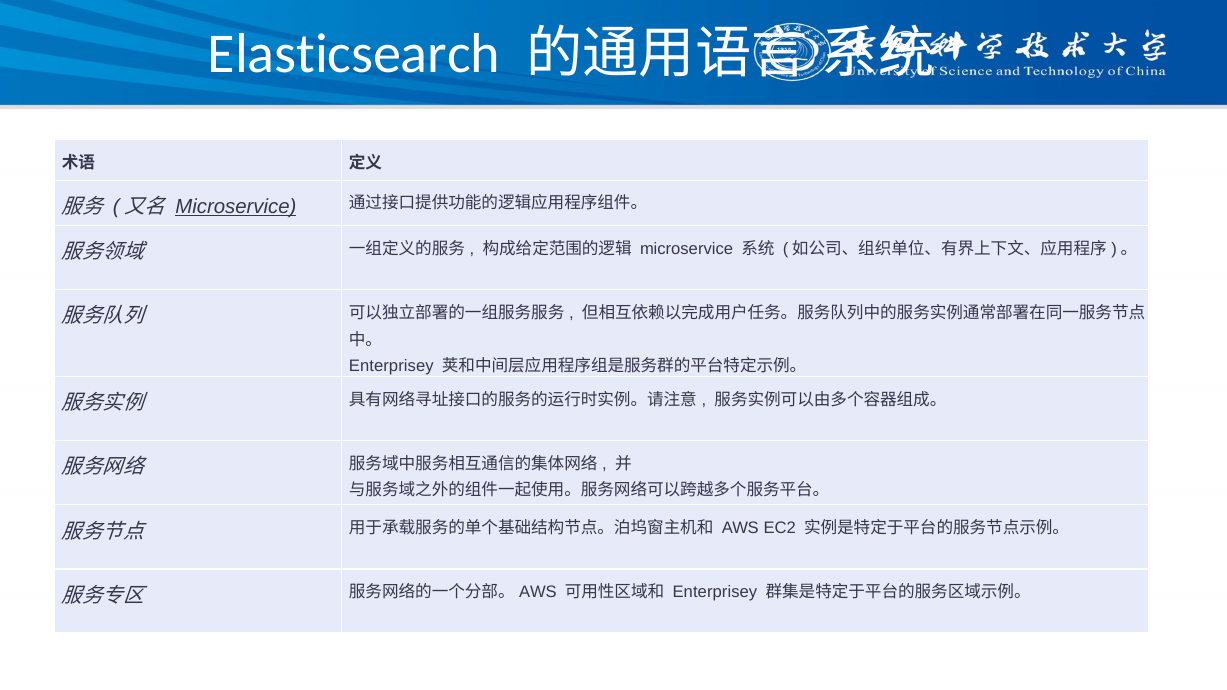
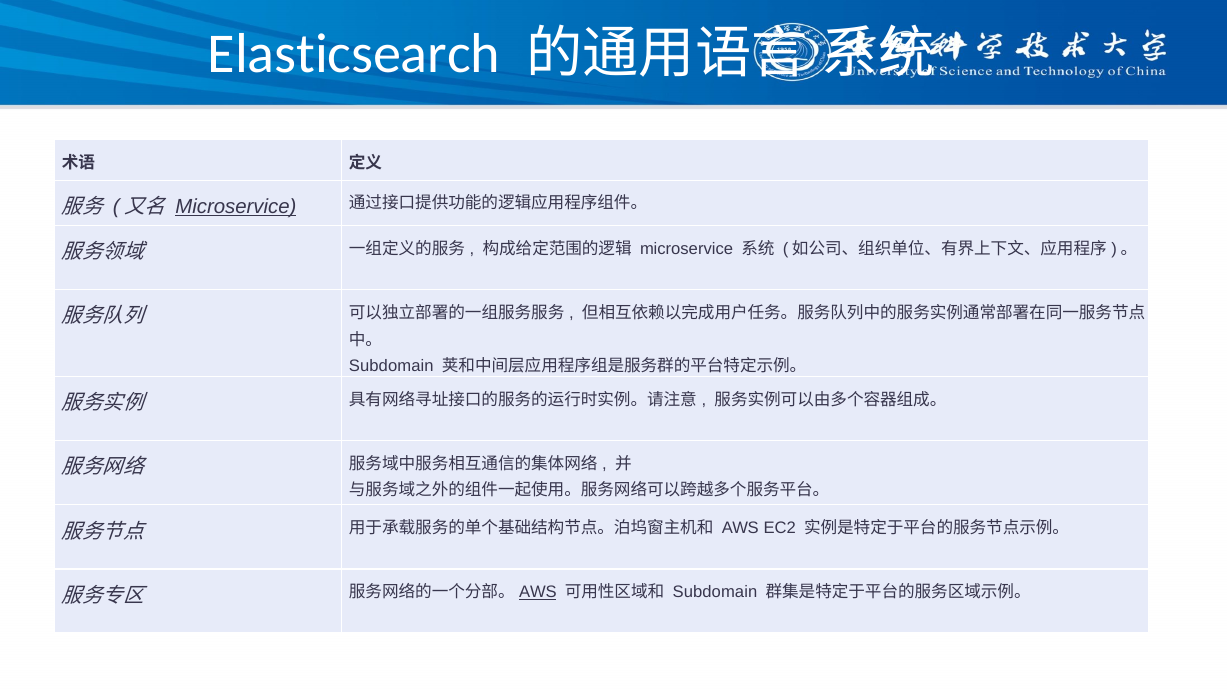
Enterprisey: Enterprisey -> Subdomain (391, 366)
AWS underline: none -> present (538, 592)
Enterprisey: Enterprisey -> Subdomain (715, 592)
